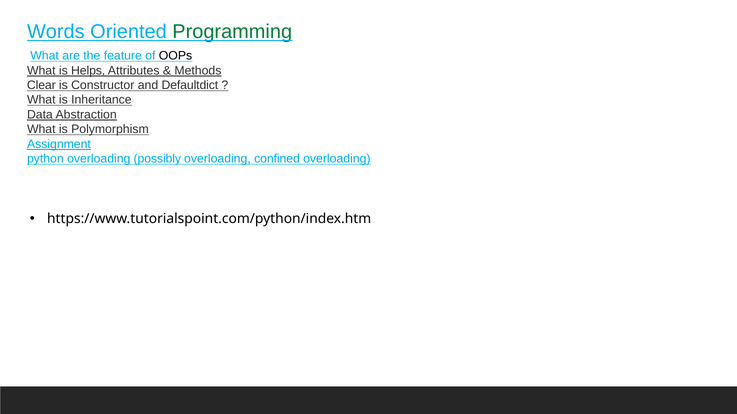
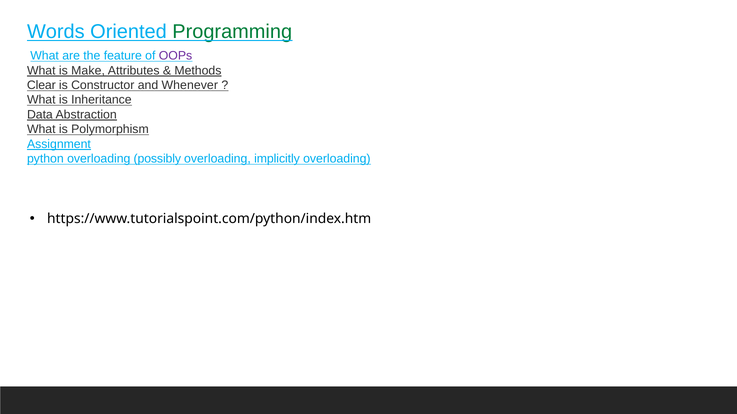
OOPs colour: black -> purple (176, 56)
Helps: Helps -> Make (88, 71)
Defaultdict: Defaultdict -> Whenever (190, 85)
confined: confined -> implicitly (277, 159)
